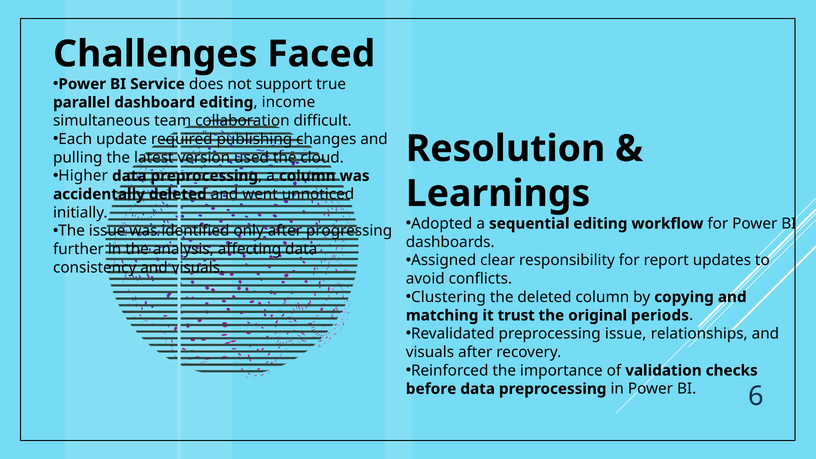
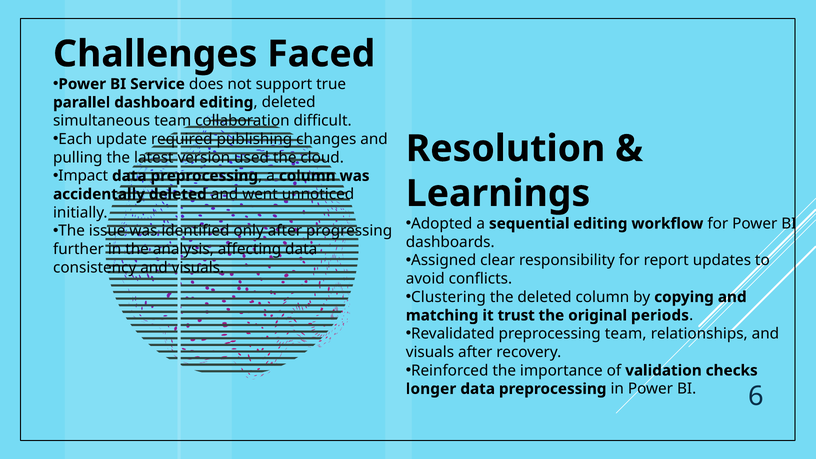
income: income -> deleted (289, 102)
Higher: Higher -> Impact (83, 176)
preprocessing issue: issue -> team (626, 334)
before: before -> longer (431, 389)
